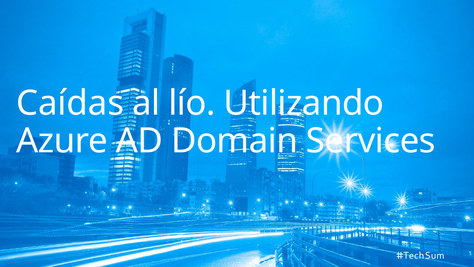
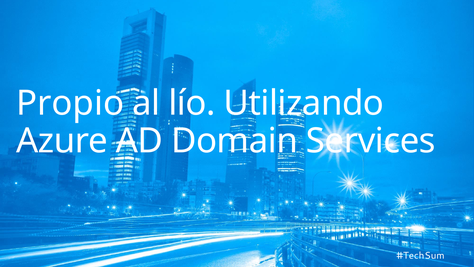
Caídas: Caídas -> Propio (70, 103)
